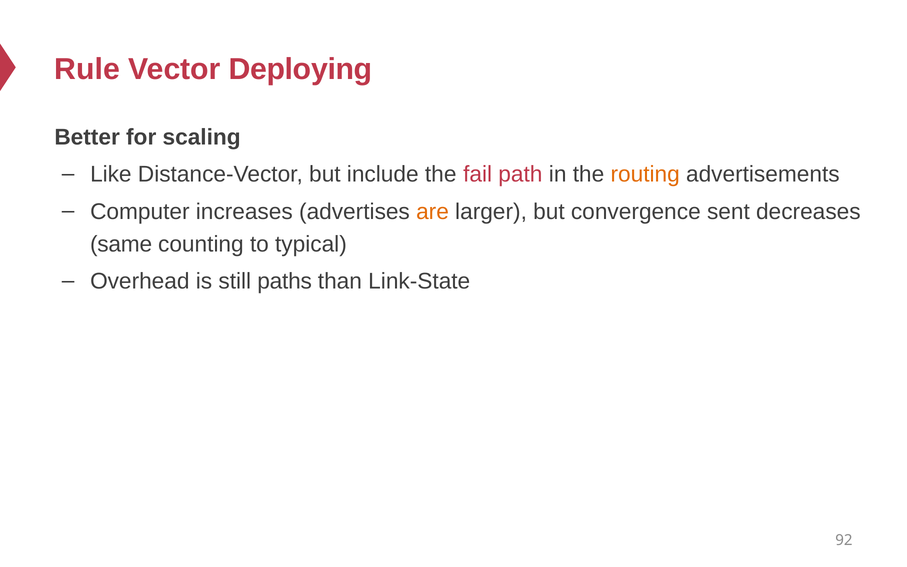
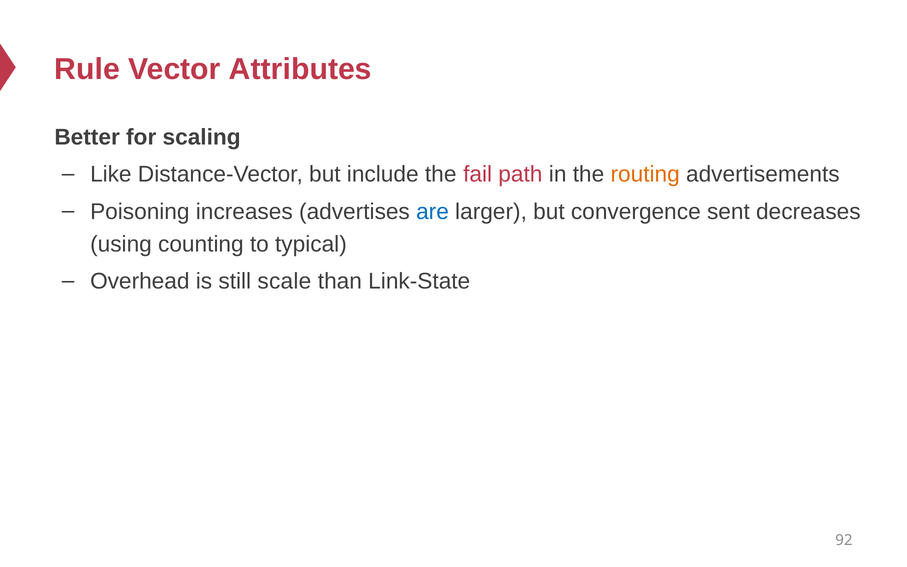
Deploying: Deploying -> Attributes (300, 69)
Computer: Computer -> Poisoning (140, 212)
are colour: orange -> blue (433, 212)
same: same -> using (121, 244)
paths: paths -> scale (284, 281)
